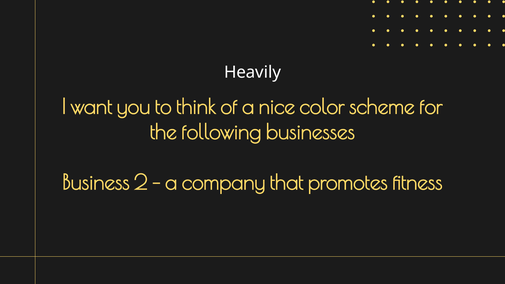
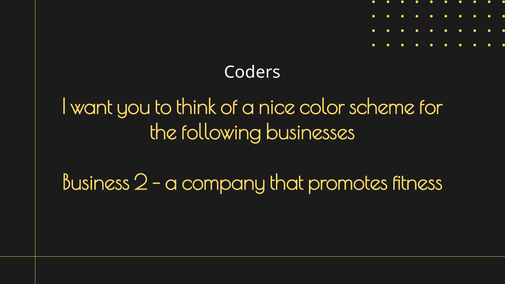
Heavily: Heavily -> Coders (252, 72)
